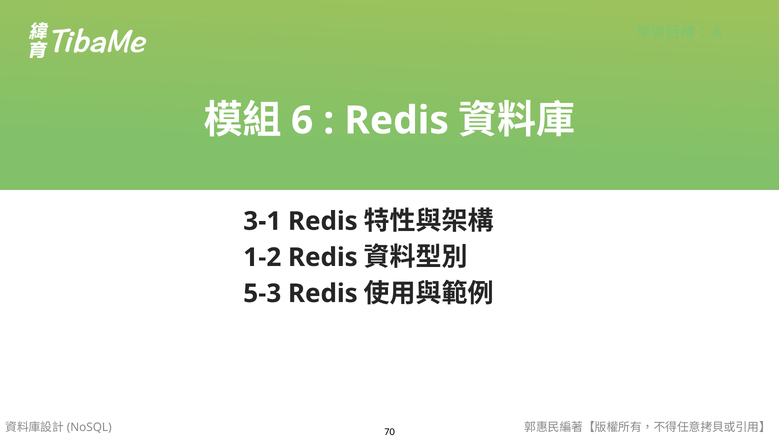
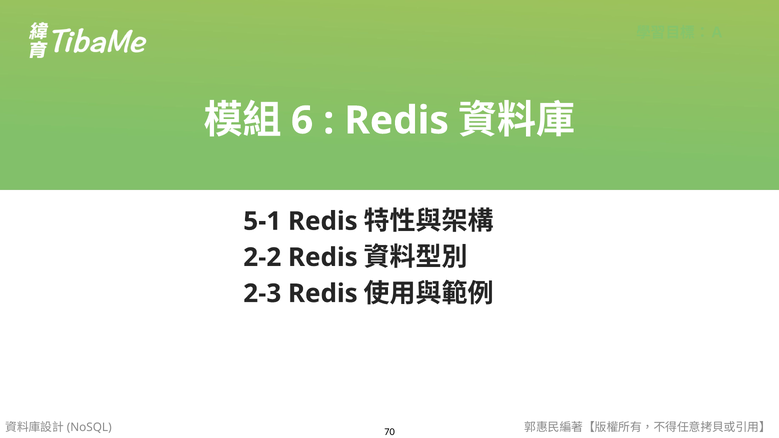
3-1: 3-1 -> 5-1 (262, 221)
1-2: 1-2 -> 2-2 (262, 257)
5-3: 5-3 -> 2-3 (262, 294)
